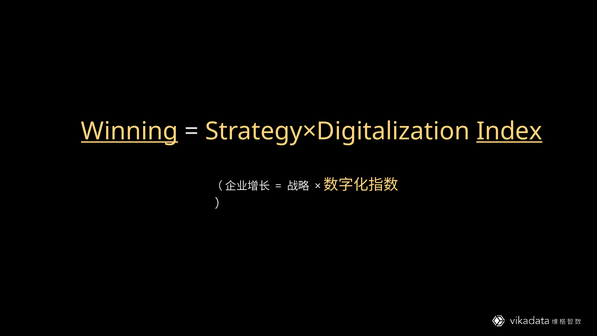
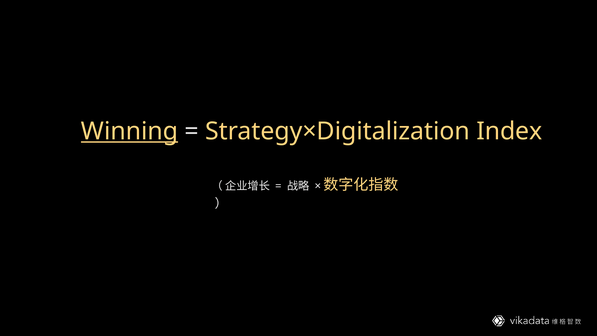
Index underline: present -> none (509, 131)
